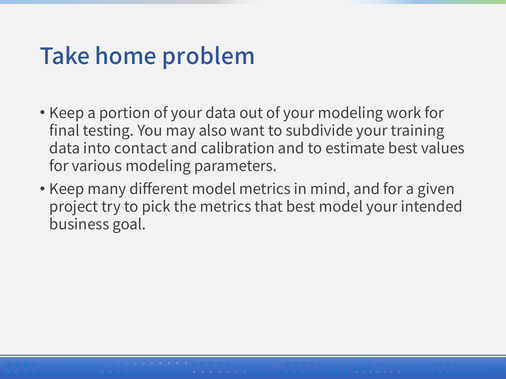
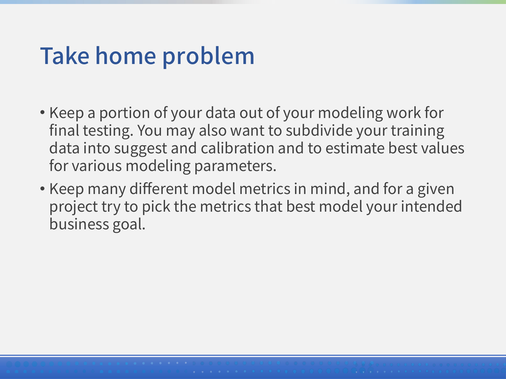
contact: contact -> suggest (141, 149)
